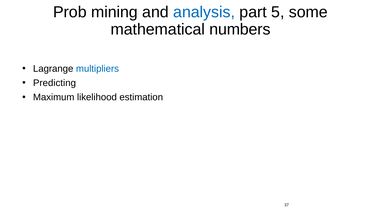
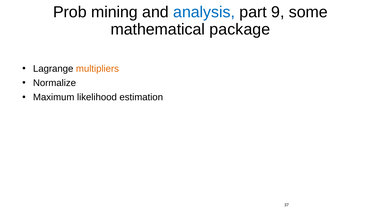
5: 5 -> 9 (278, 12)
numbers: numbers -> package (240, 29)
multipliers colour: blue -> orange (97, 69)
Predicting: Predicting -> Normalize (55, 83)
